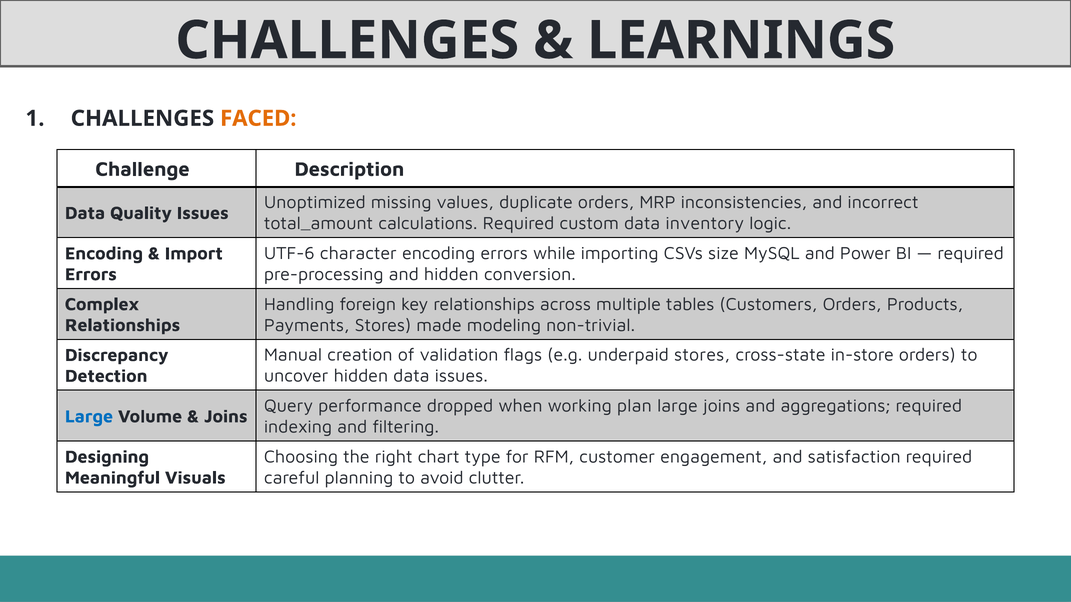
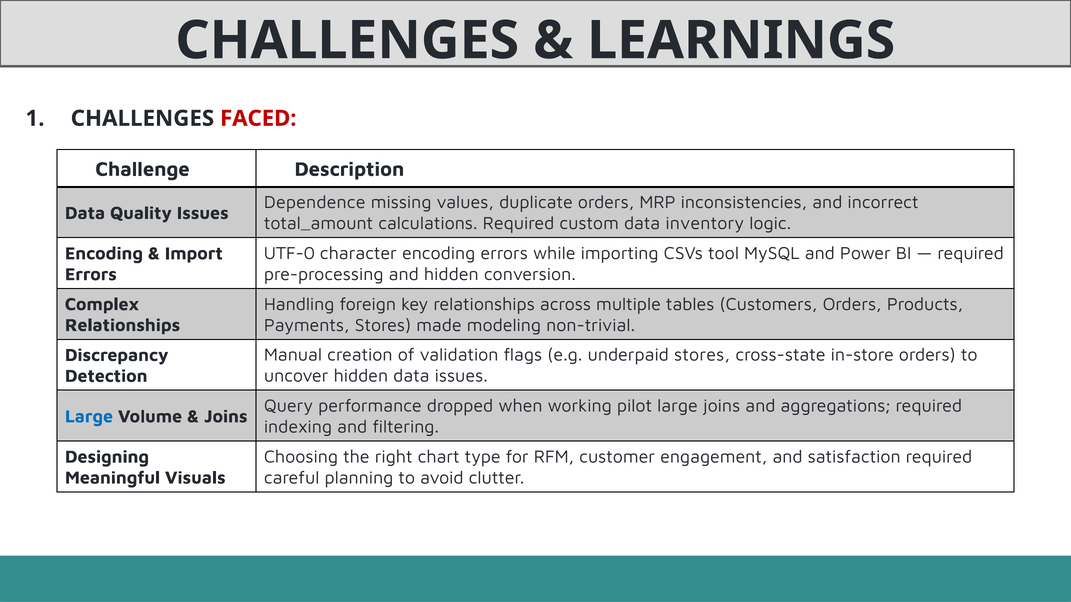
FACED colour: orange -> red (258, 118)
Unoptimized: Unoptimized -> Dependence (315, 203)
UTF-6: UTF-6 -> UTF-0 (289, 254)
size: size -> tool (724, 254)
plan: plan -> pilot (635, 406)
